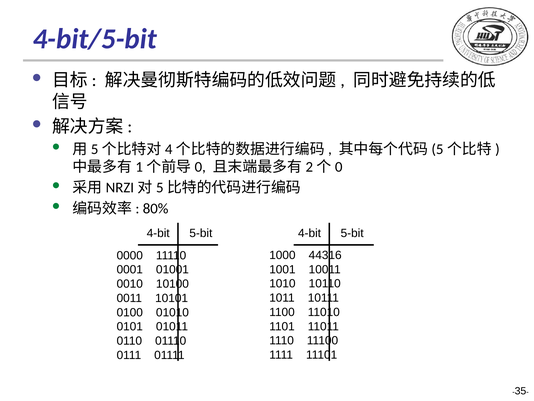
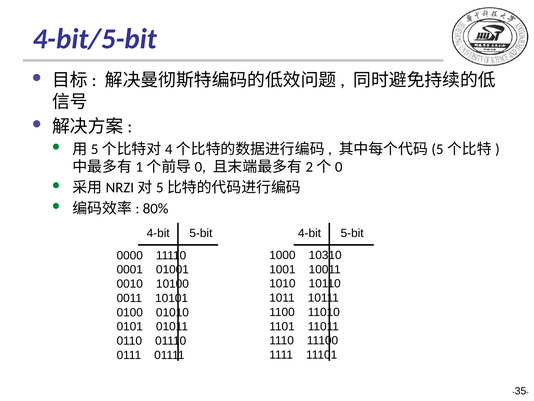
44316: 44316 -> 10310 (325, 255)
